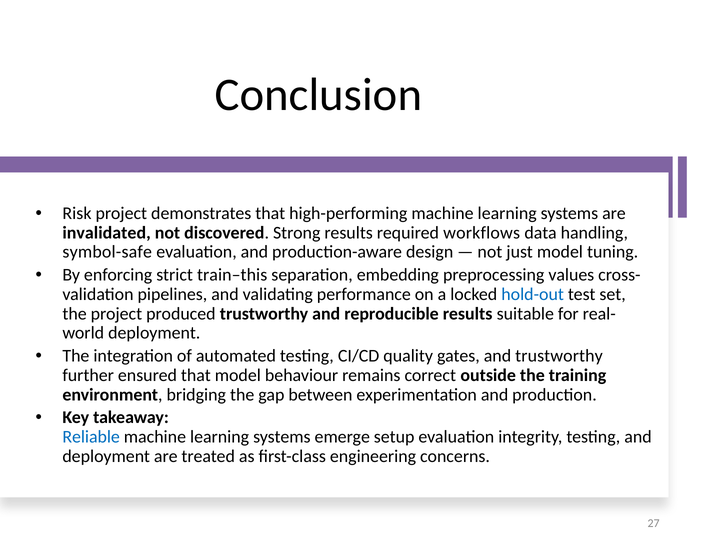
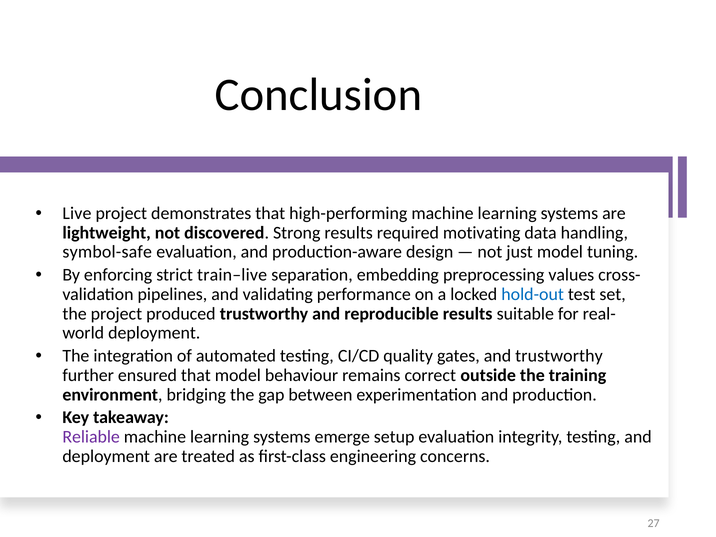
Risk: Risk -> Live (77, 213)
invalidated: invalidated -> lightweight (107, 233)
workflows: workflows -> motivating (482, 233)
train–this: train–this -> train–live (232, 275)
Reliable colour: blue -> purple (91, 437)
